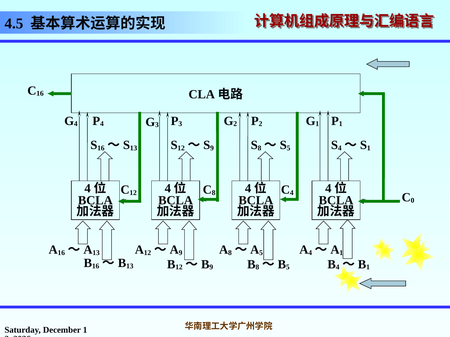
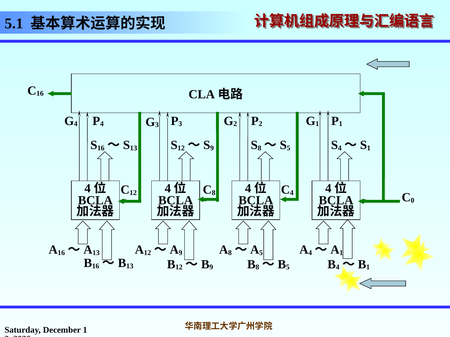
4.5: 4.5 -> 5.1 (14, 24)
